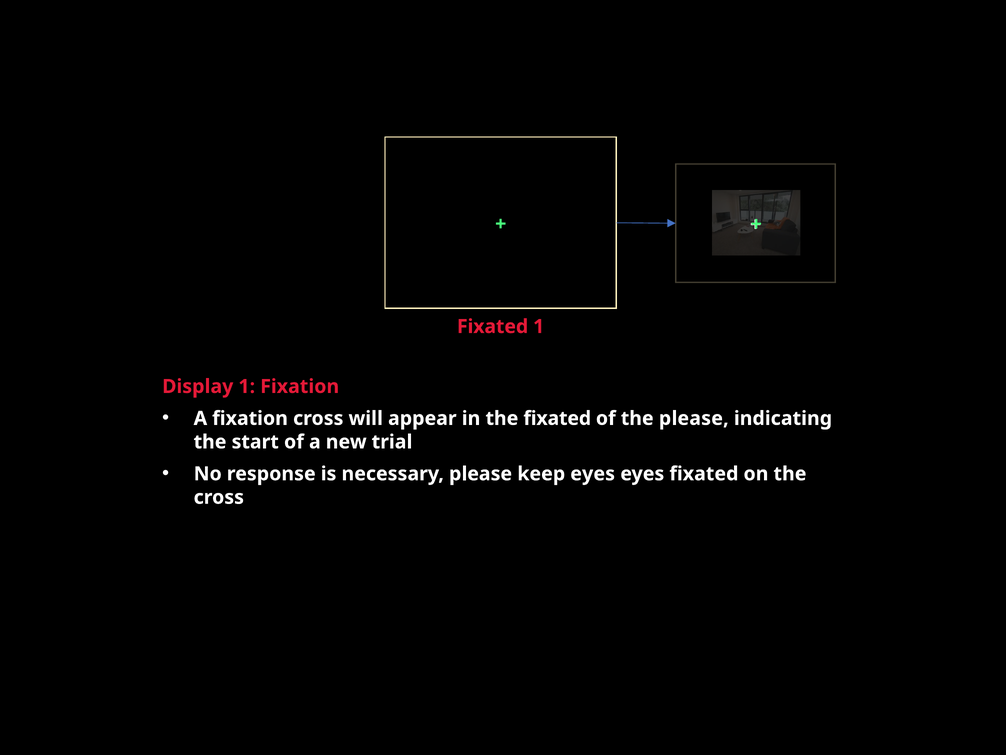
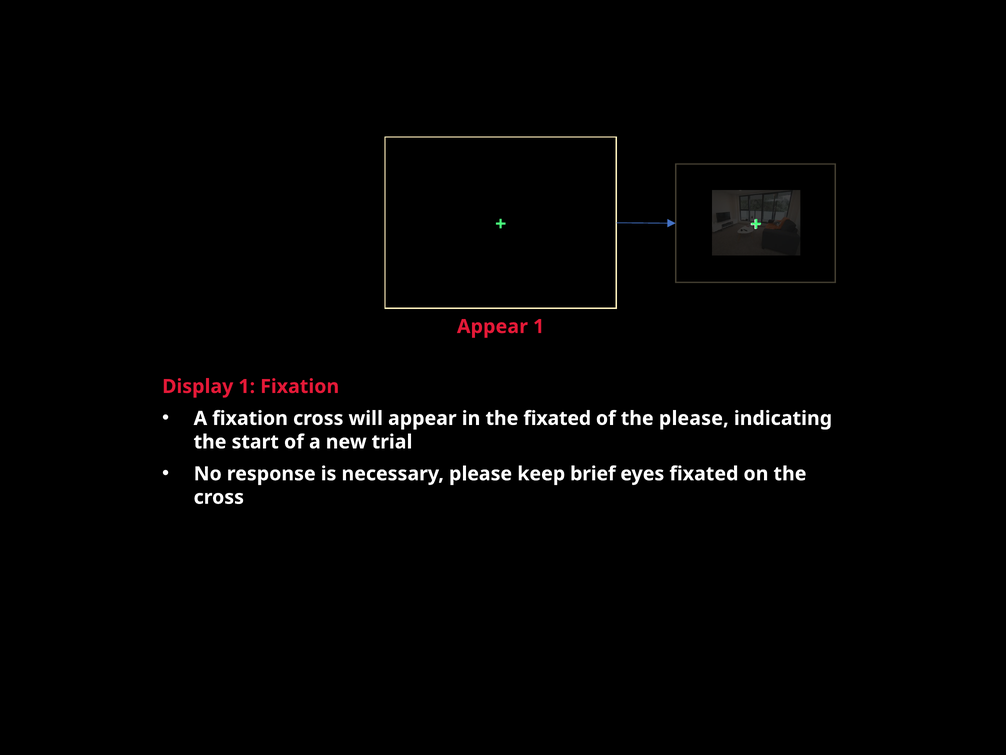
Fixated: Fixated -> Appear (492, 326)
keep eyes: eyes -> brief (593, 474)
